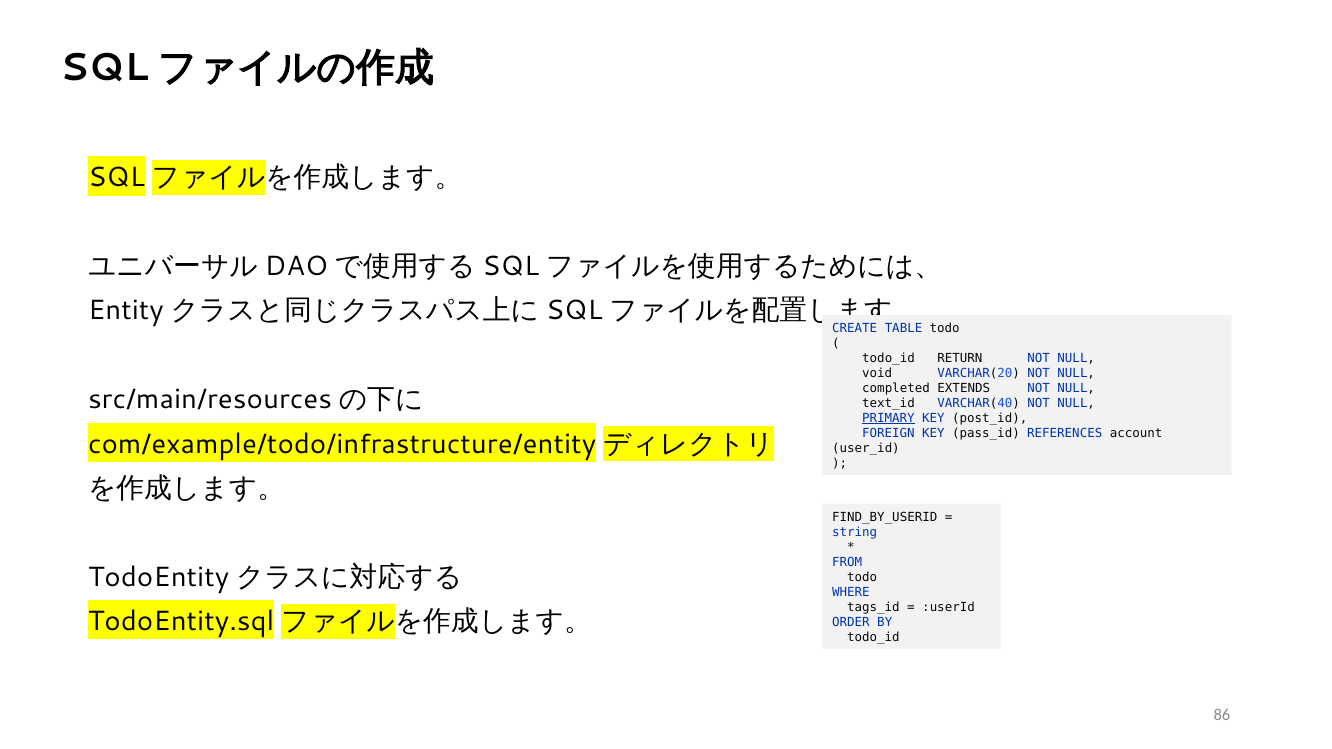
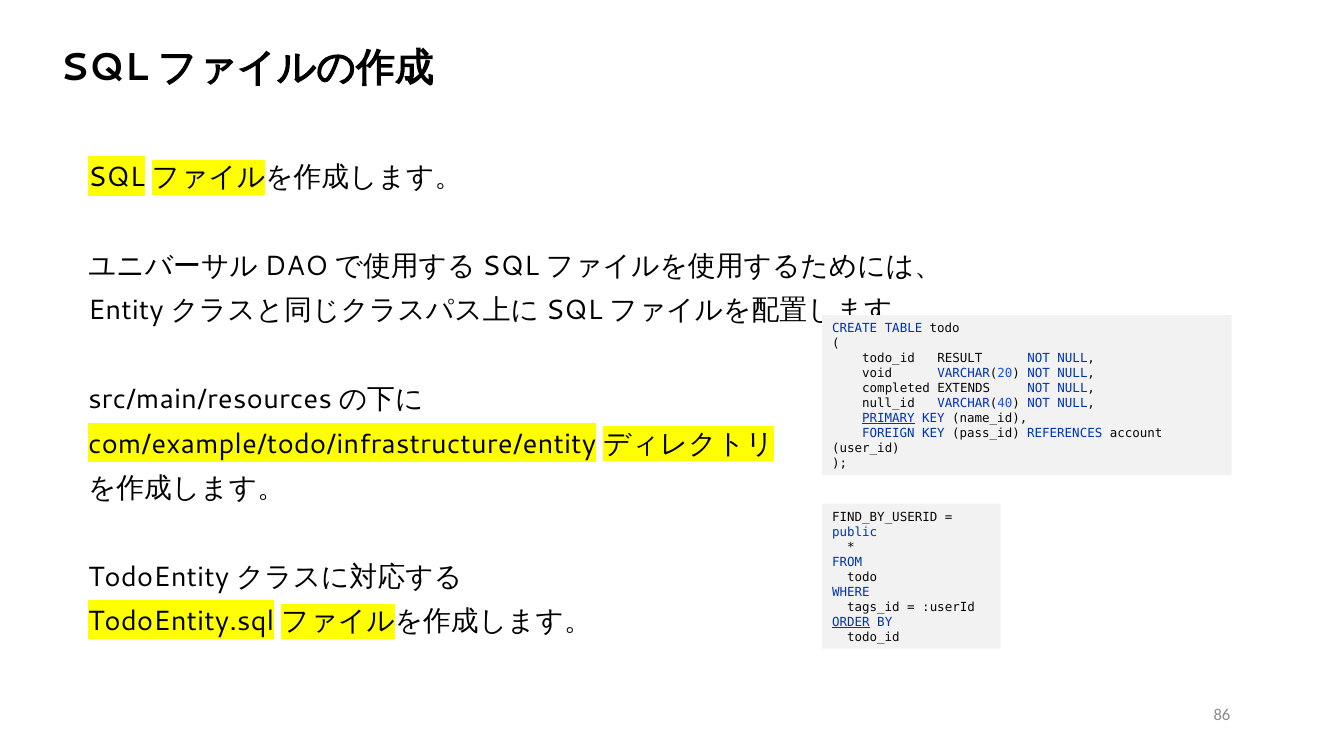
RETURN: RETURN -> RESULT (960, 359)
text_id: text_id -> null_id (888, 404)
post_id: post_id -> name_id (990, 419)
string: string -> public (855, 532)
ORDER underline: none -> present (851, 622)
